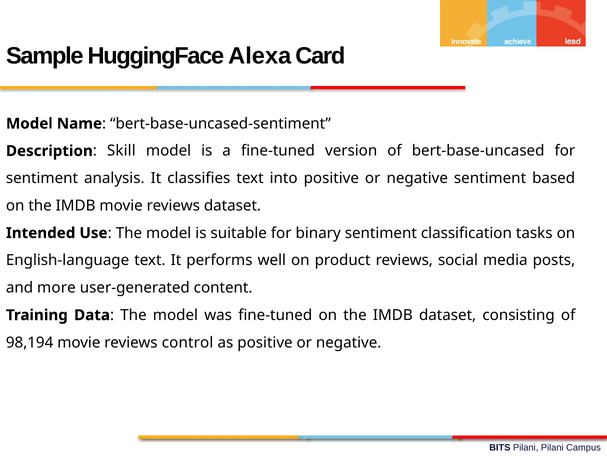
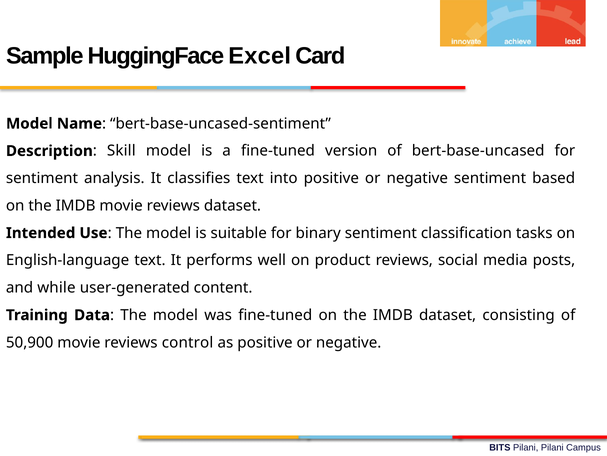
Alexa: Alexa -> Excel (260, 56)
more: more -> while (56, 287)
98,194: 98,194 -> 50,900 (30, 342)
